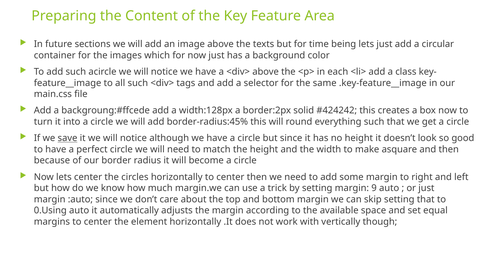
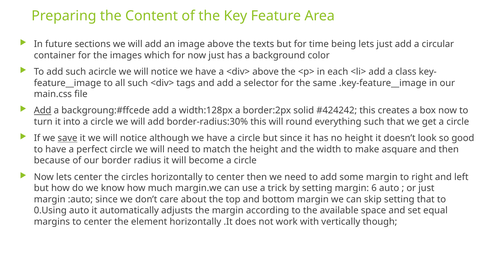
Add underline: none -> present (43, 111)
border-radius:45%: border-radius:45% -> border-radius:30% (207, 122)
9: 9 -> 6 (374, 188)
